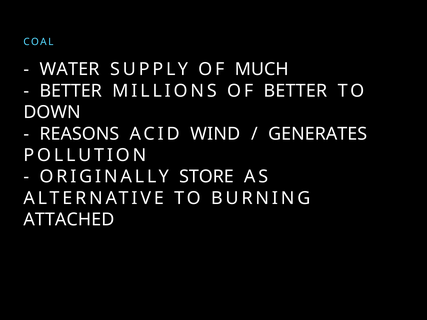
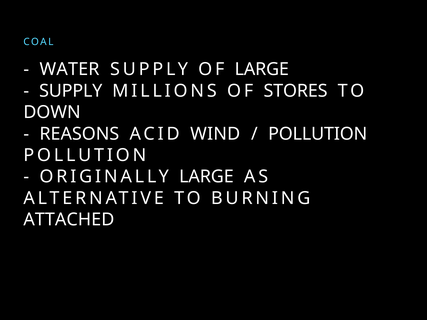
OF MUCH: MUCH -> LARGE (262, 69)
BETTER: BETTER -> SUPPLY (71, 91)
OF BETTER: BETTER -> STORES (296, 91)
GENERATES: GENERATES -> POLLUTION (318, 134)
ORIGINALLY STORE: STORE -> LARGE (206, 177)
